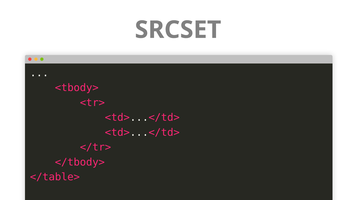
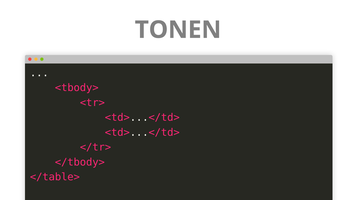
SRCSET: SRCSET -> TONEN (178, 30)
